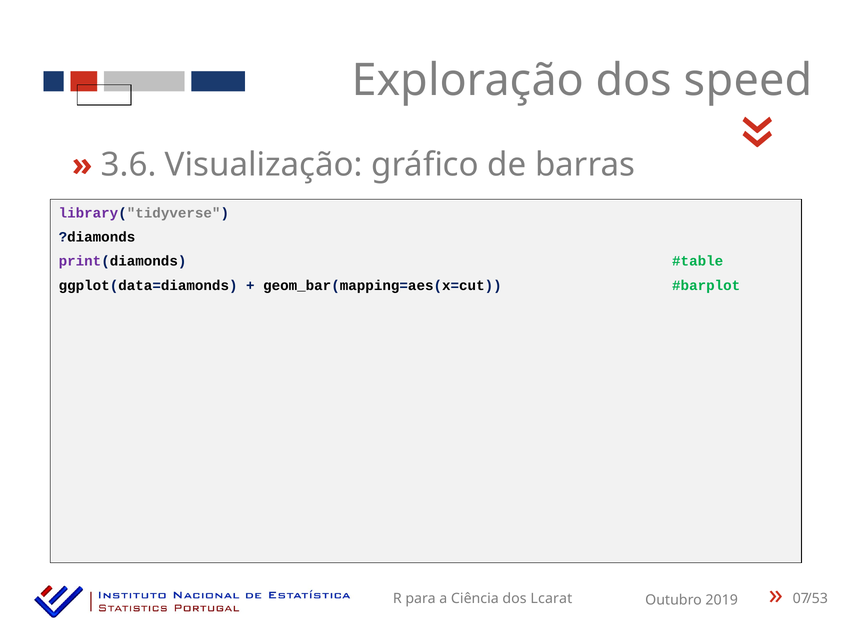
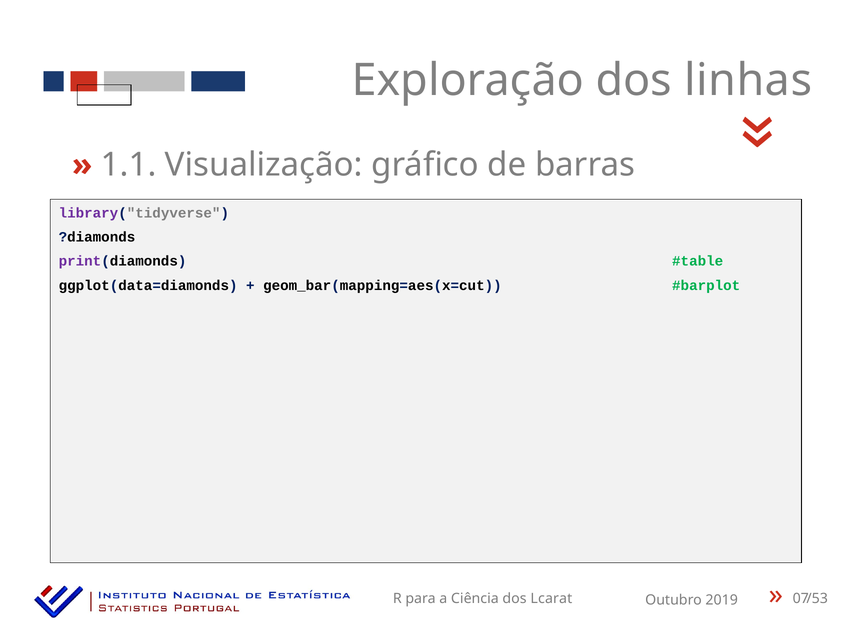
speed: speed -> linhas (748, 81)
3.6: 3.6 -> 1.1 (129, 165)
